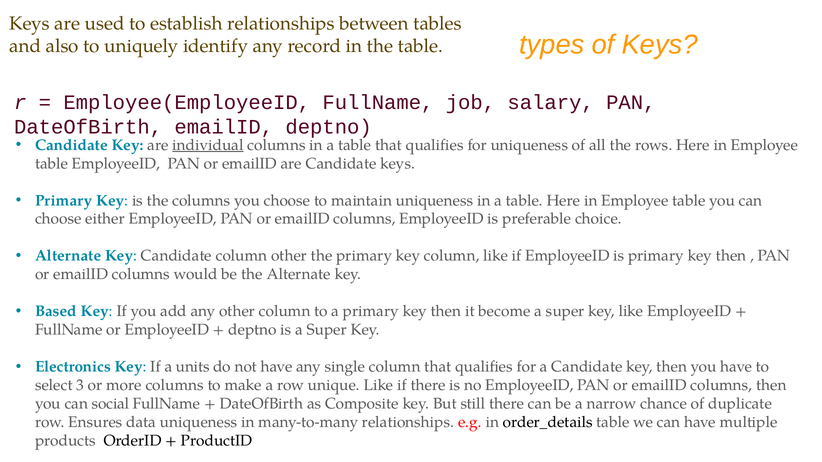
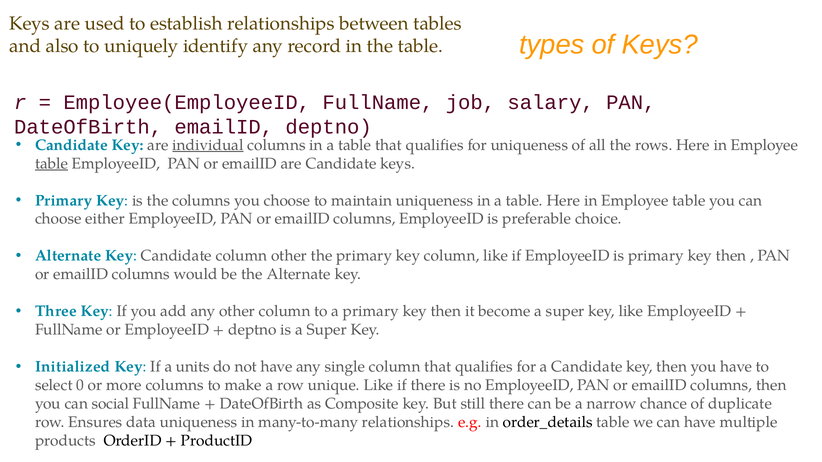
table underline: none -> present (52, 164)
Based: Based -> Three (56, 312)
Electronics: Electronics -> Initialized (73, 367)
3: 3 -> 0 (80, 386)
